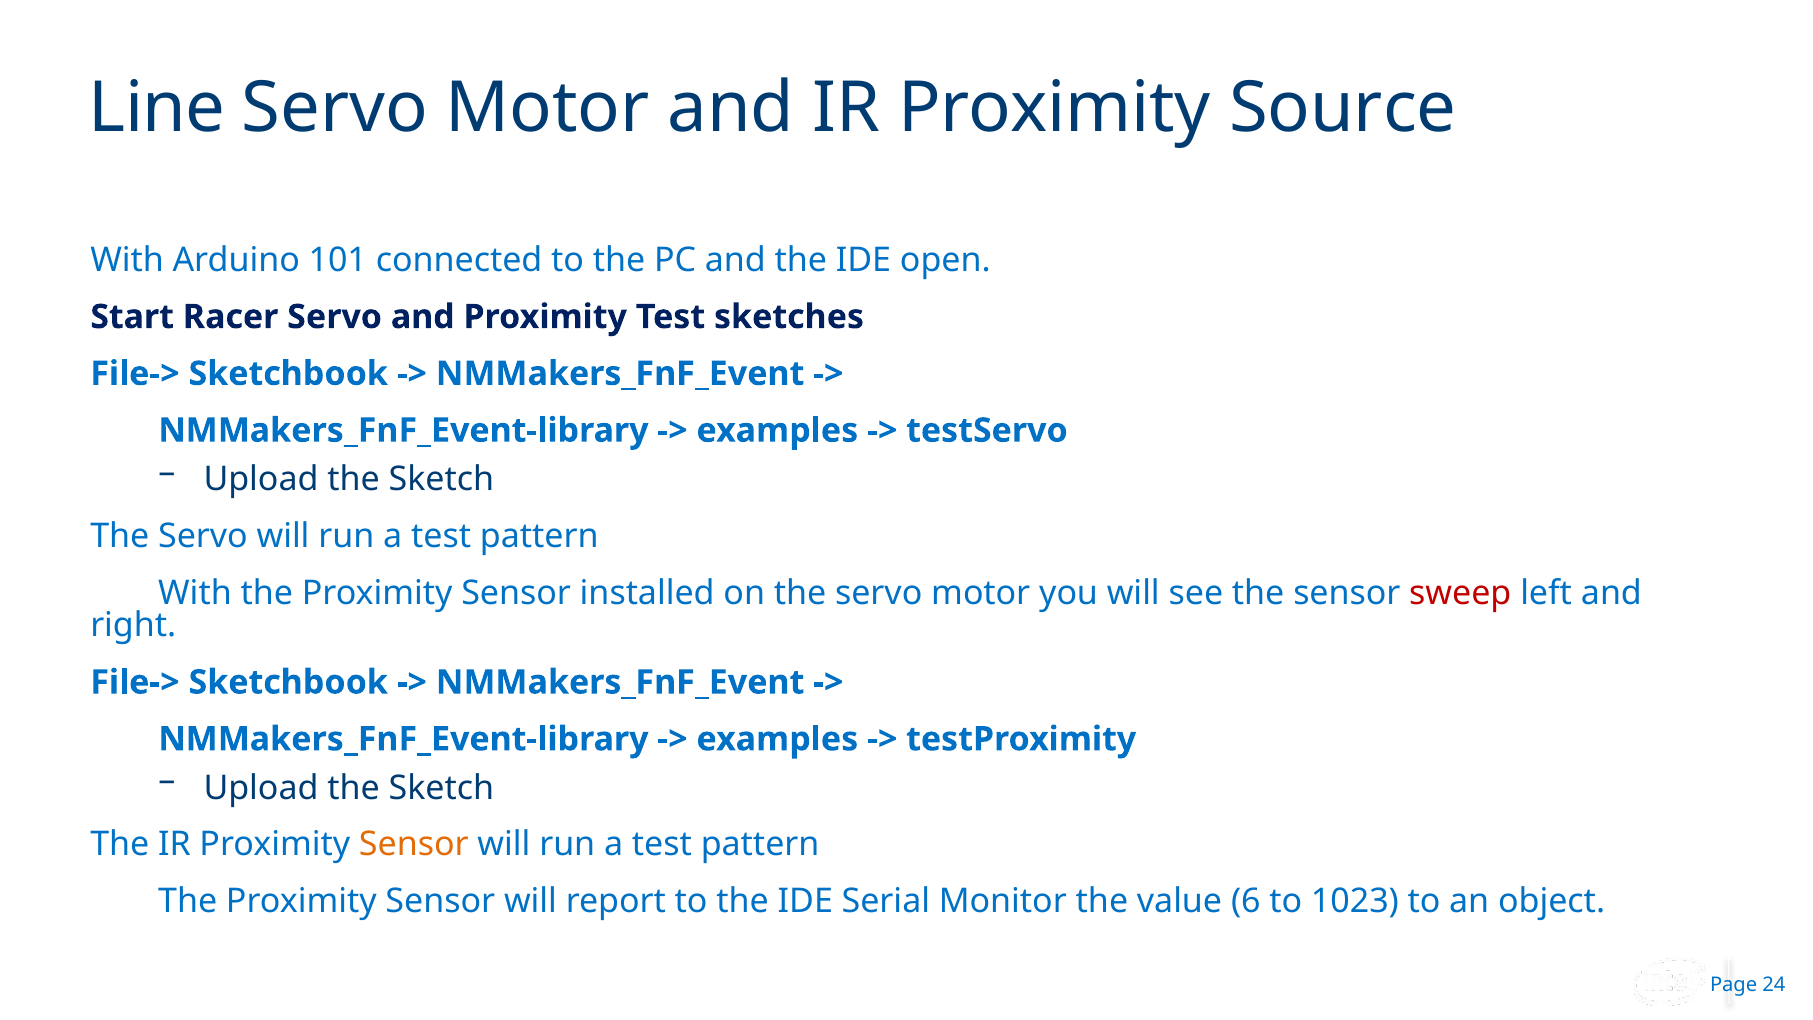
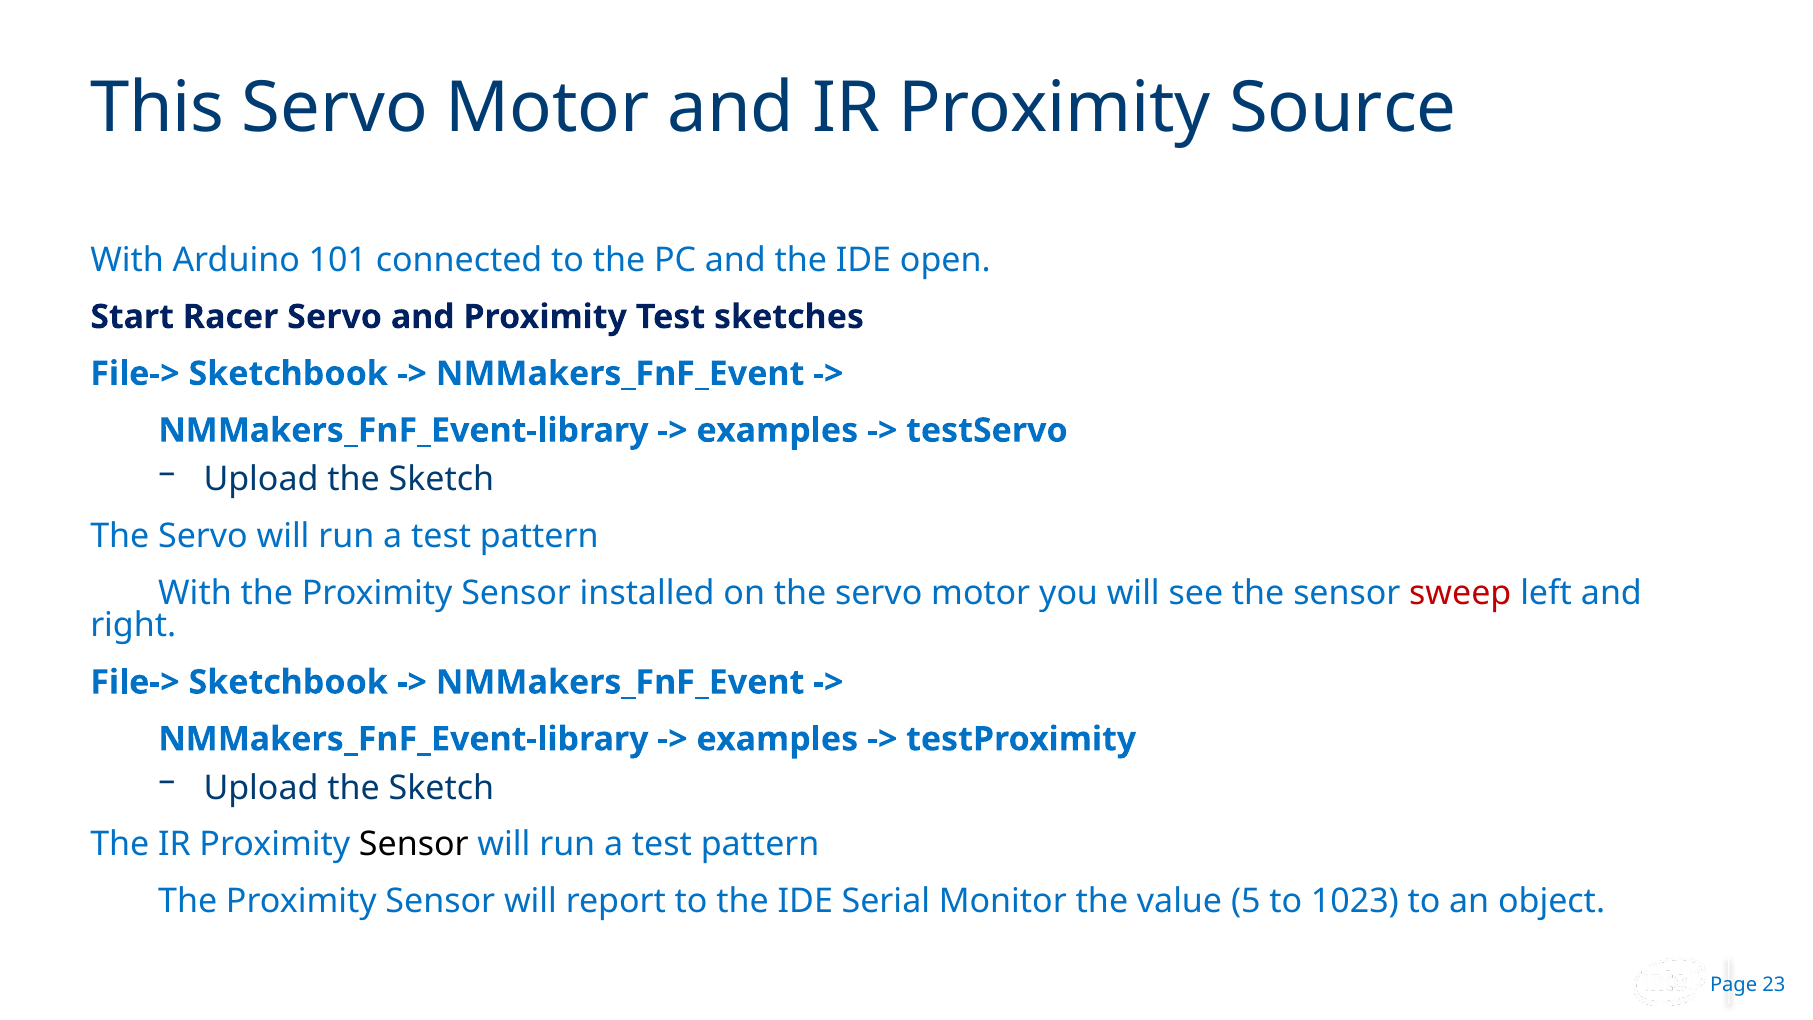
Line: Line -> This (157, 108)
Sensor colour: orange -> black (414, 845)
6: 6 -> 5 (1246, 901)
24: 24 -> 23 (1774, 985)
